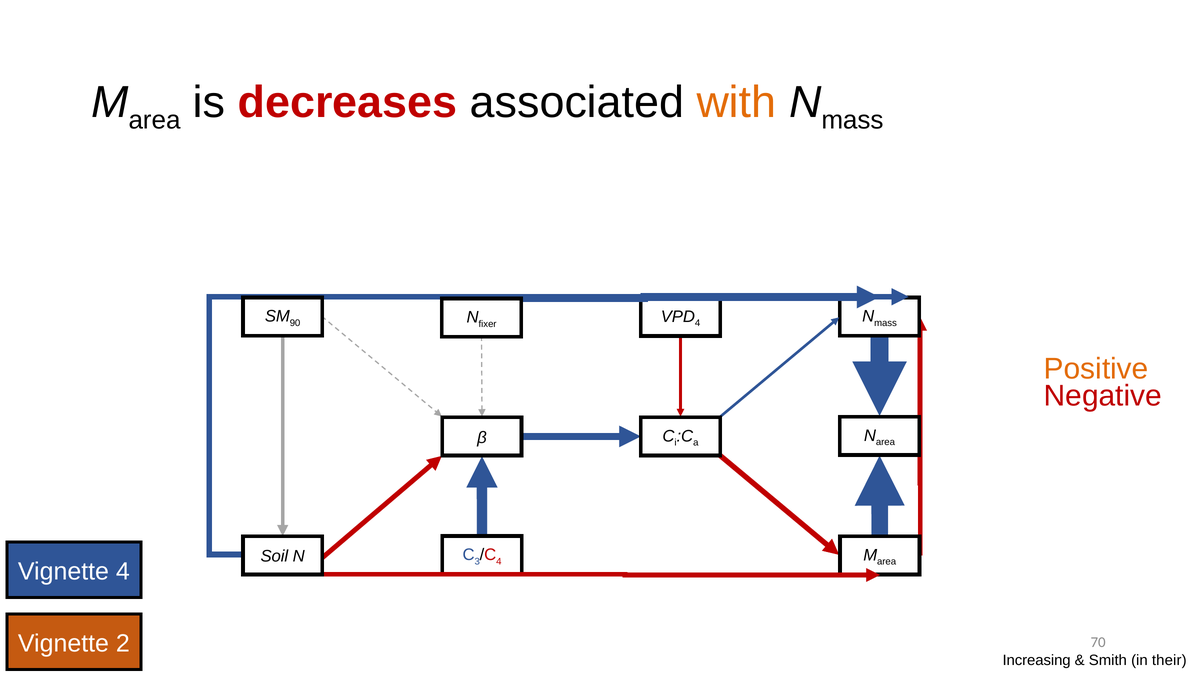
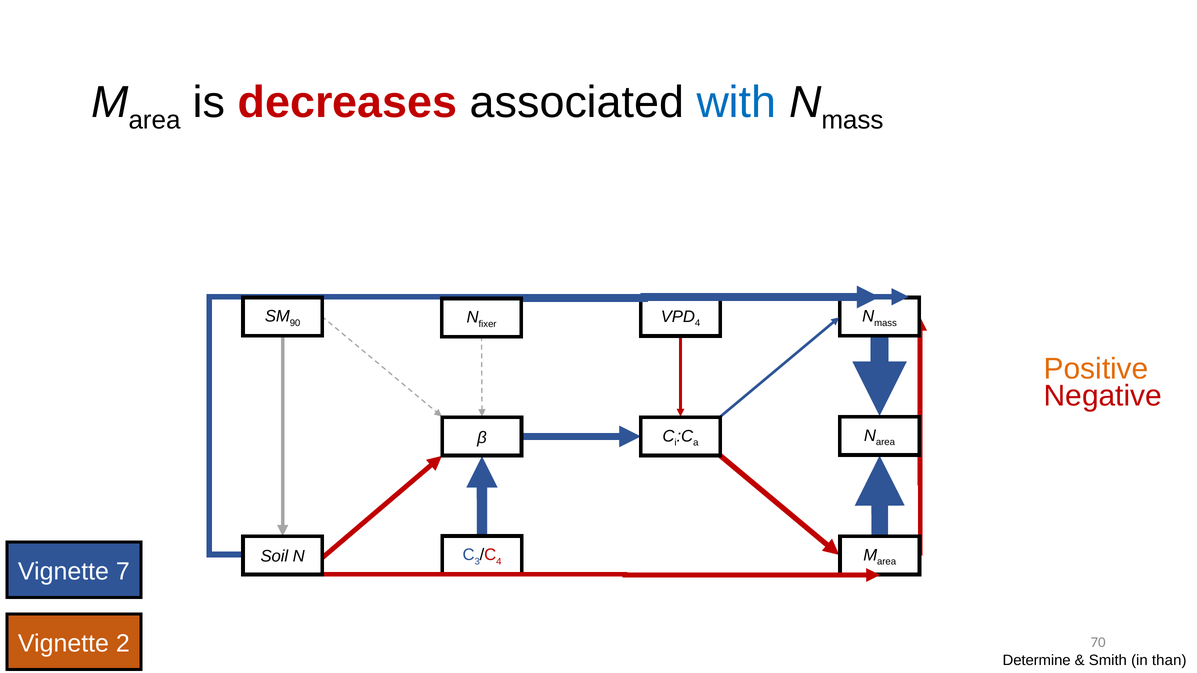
with colour: orange -> blue (736, 103)
Vignette 4: 4 -> 7 (123, 572)
Increasing: Increasing -> Determine (1037, 661)
their: their -> than (1169, 661)
